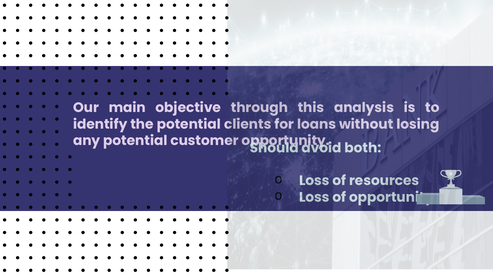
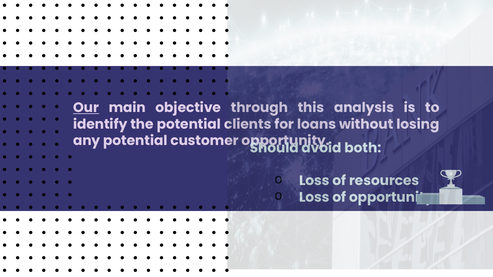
Our underline: none -> present (86, 108)
